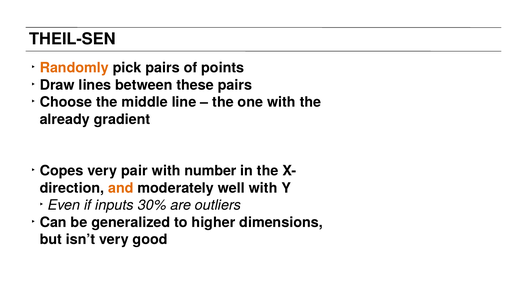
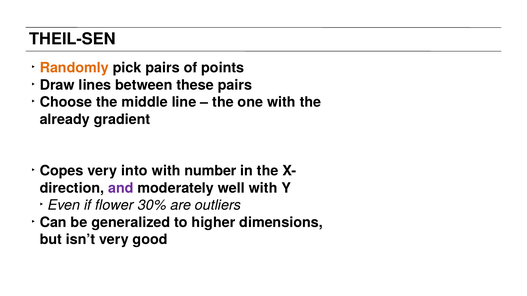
pair: pair -> into (134, 171)
and colour: orange -> purple (121, 188)
inputs: inputs -> flower (114, 205)
